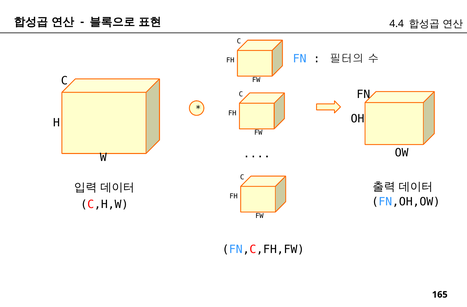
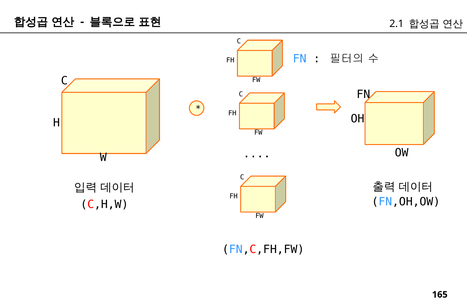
4.4: 4.4 -> 2.1 (397, 24)
